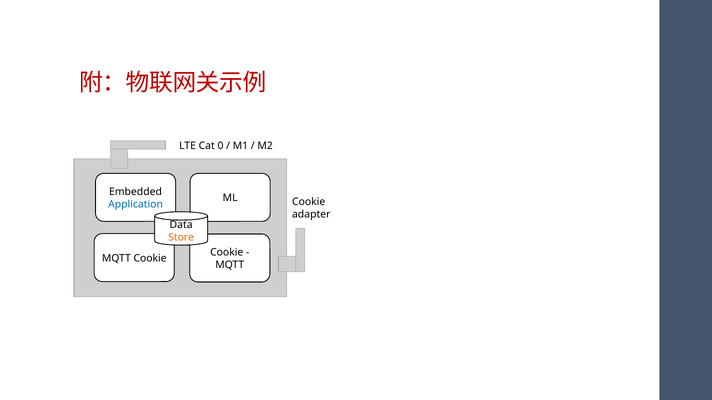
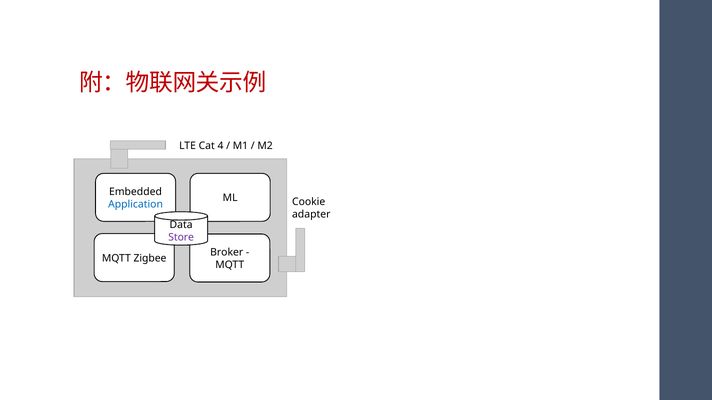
0: 0 -> 4 (220, 146)
Store colour: orange -> purple (181, 238)
Cookie: Cookie -> Broker (227, 253)
Cookie: Cookie -> Zigbee (150, 259)
